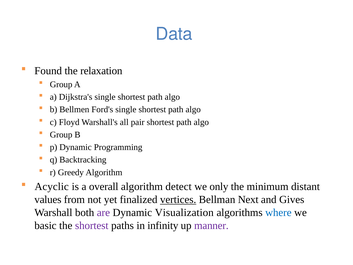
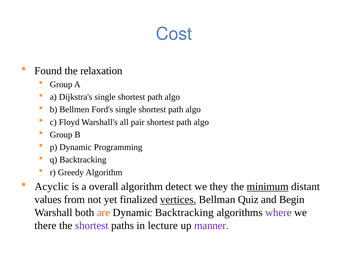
Data: Data -> Cost (174, 34)
only: only -> they (219, 186)
minimum underline: none -> present (268, 186)
Next: Next -> Quiz (248, 199)
Gives: Gives -> Begin (292, 199)
are colour: purple -> orange (103, 212)
Dynamic Visualization: Visualization -> Backtracking (184, 212)
where colour: blue -> purple (278, 212)
basic: basic -> there (45, 225)
infinity: infinity -> lecture (163, 225)
